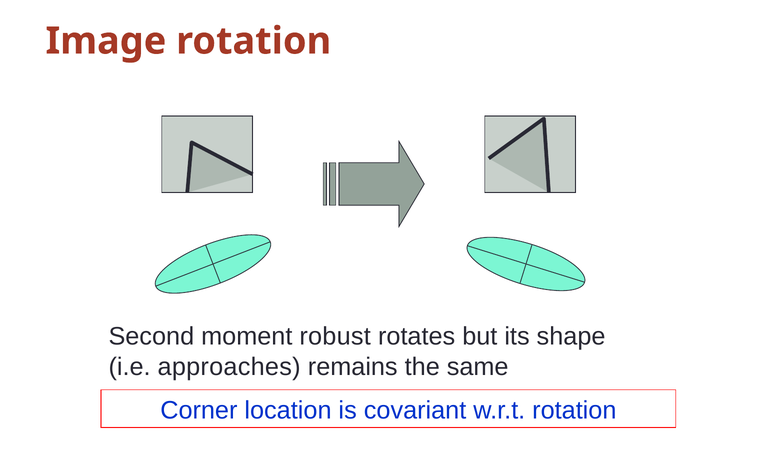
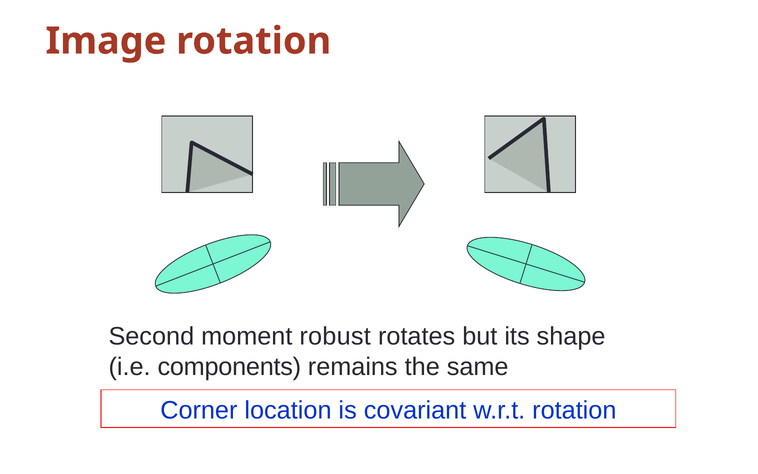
approaches: approaches -> components (229, 367)
